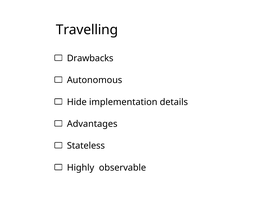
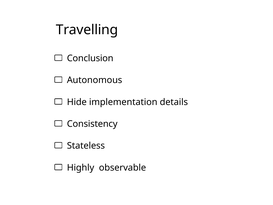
Drawbacks: Drawbacks -> Conclusion (90, 58)
Advantages: Advantages -> Consistency (92, 124)
